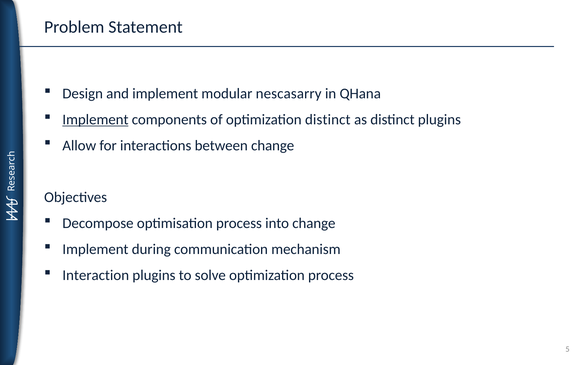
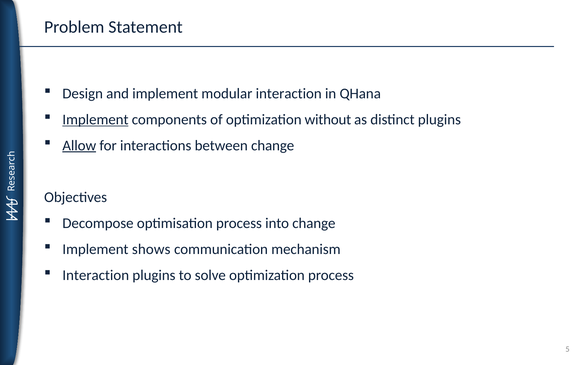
modular nescasarry: nescasarry -> interaction (289, 94)
optimization distinct: distinct -> without (328, 120)
Allow underline: none -> present (79, 146)
during: during -> shows (151, 250)
